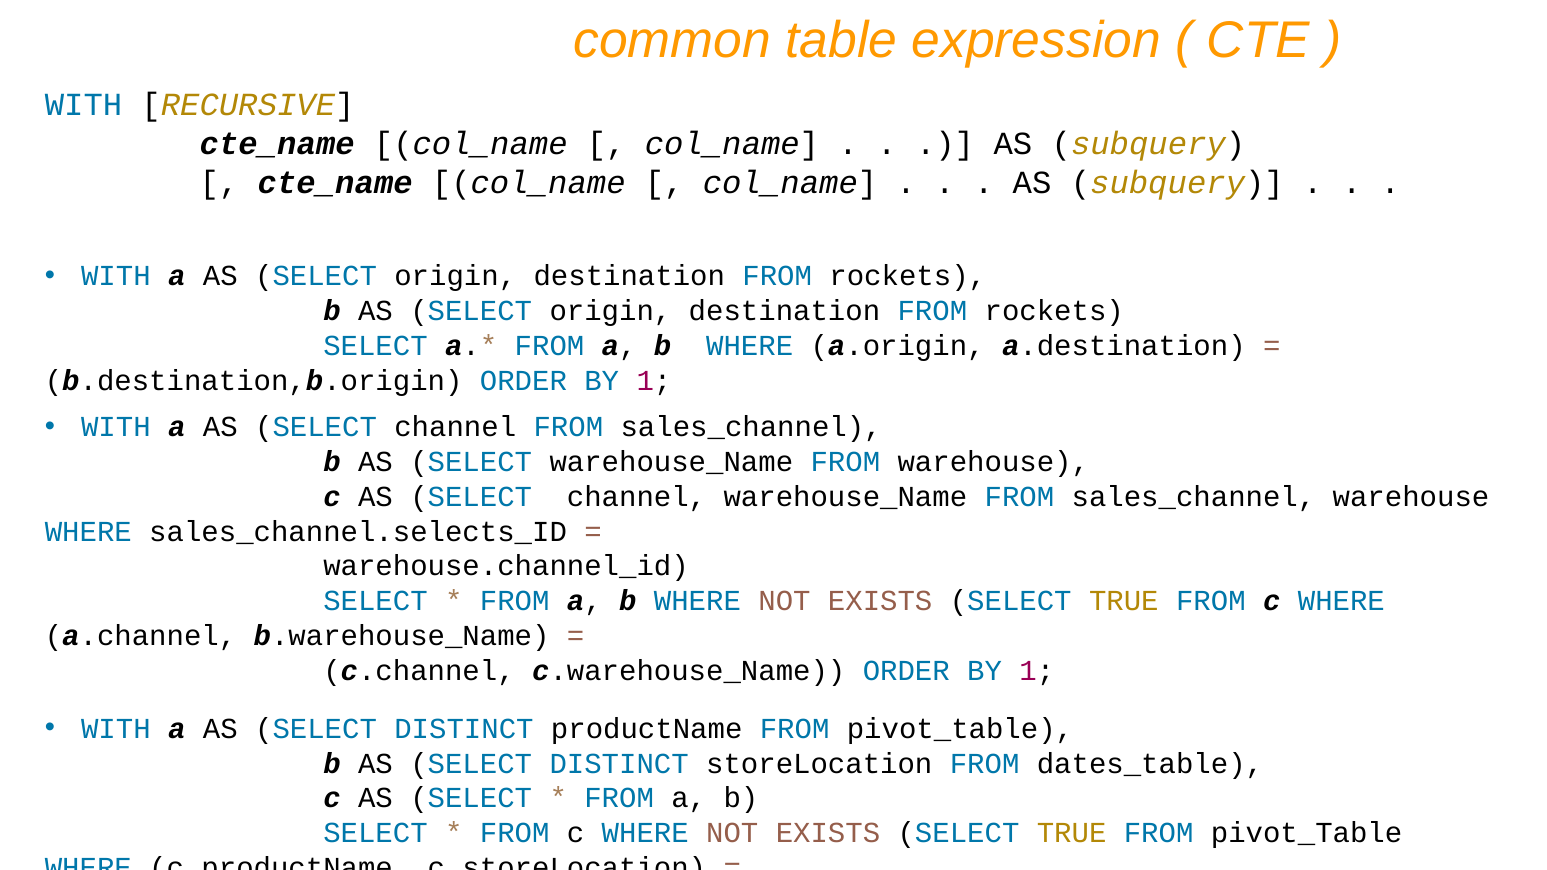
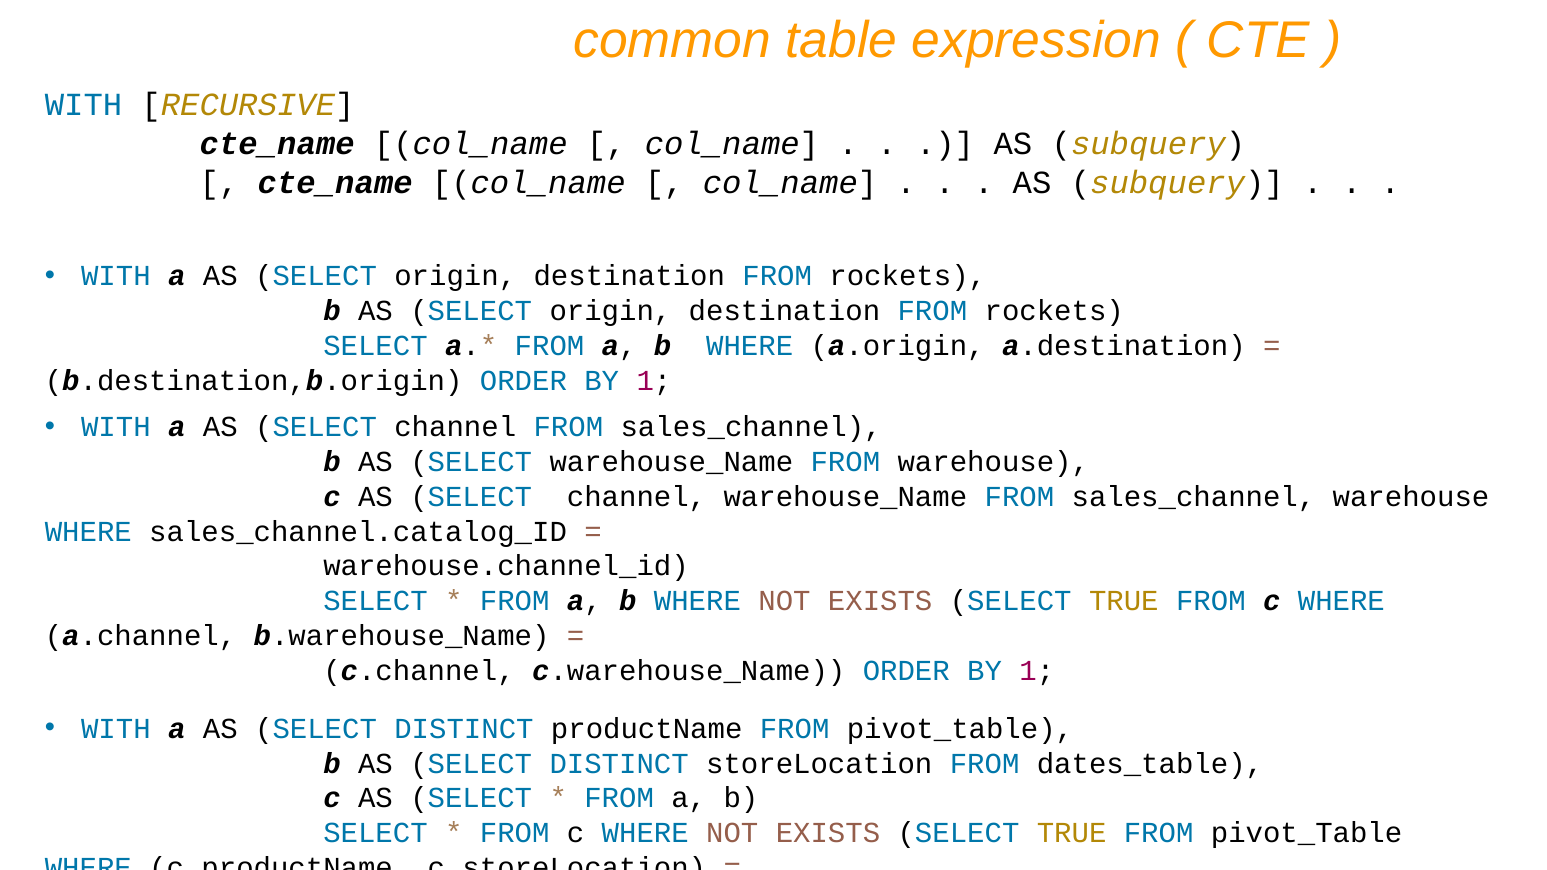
sales_channel.selects_ID: sales_channel.selects_ID -> sales_channel.catalog_ID (358, 532)
